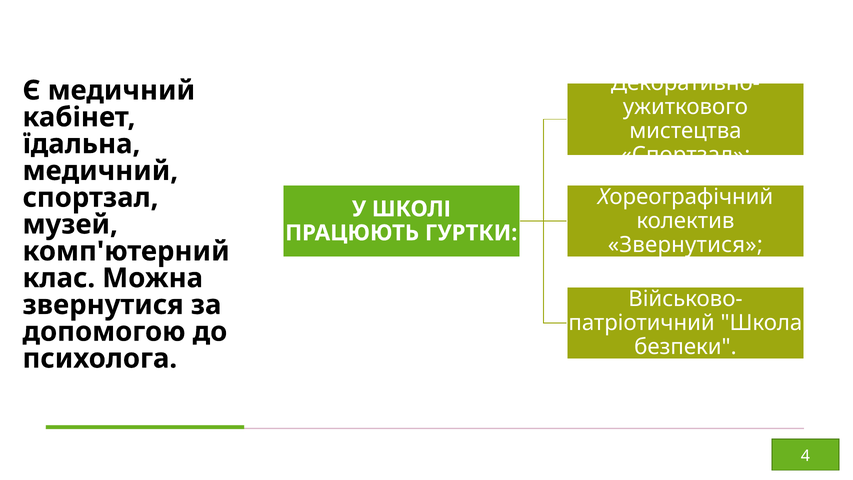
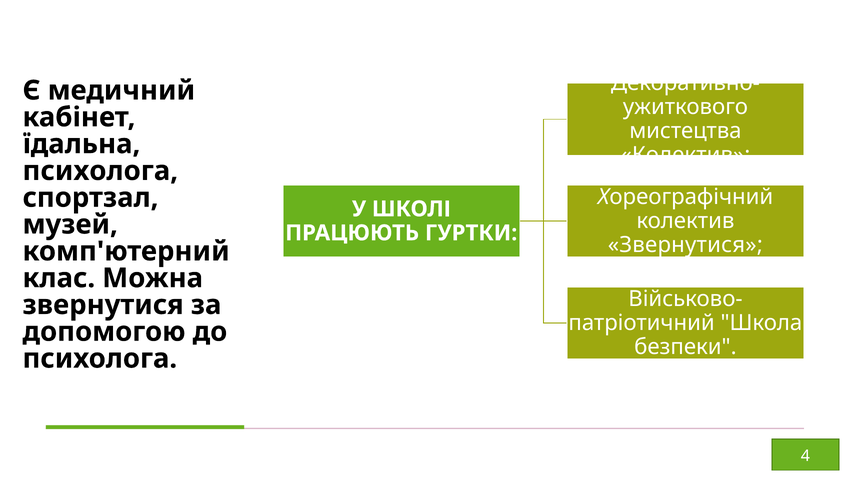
Спортзал: Спортзал -> Колектив (685, 155)
медичний: медичний -> психолога (100, 171)
